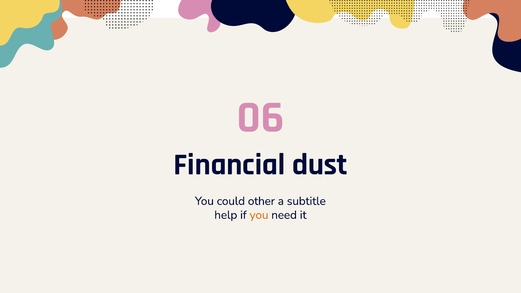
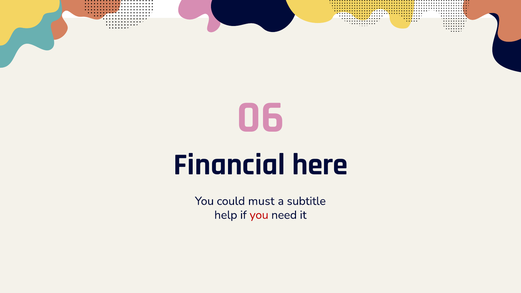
dust: dust -> here (320, 165)
other: other -> must (261, 201)
you colour: orange -> red (259, 215)
